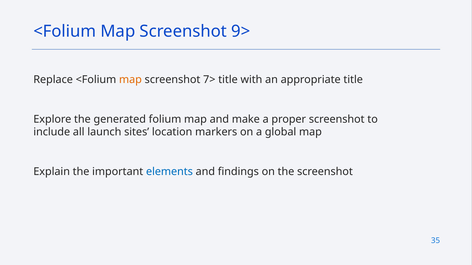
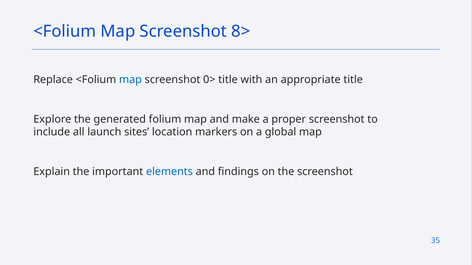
9>: 9> -> 8> (241, 32)
map colour: orange -> blue (130, 80)
7>: 7> -> 0> (209, 80)
